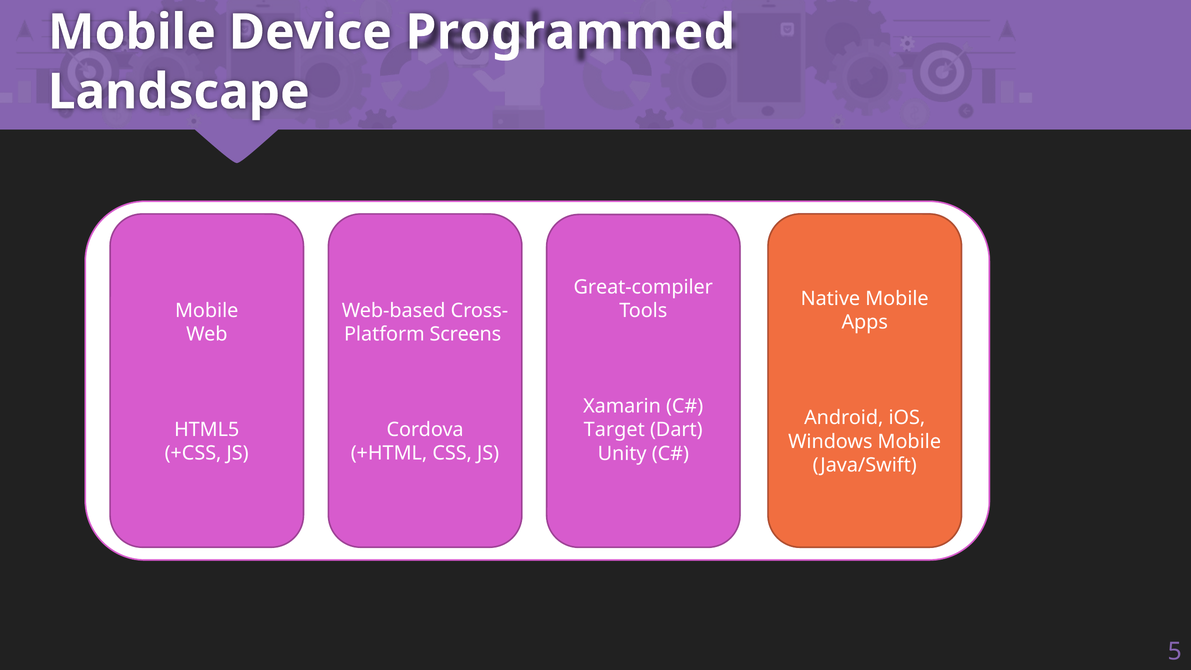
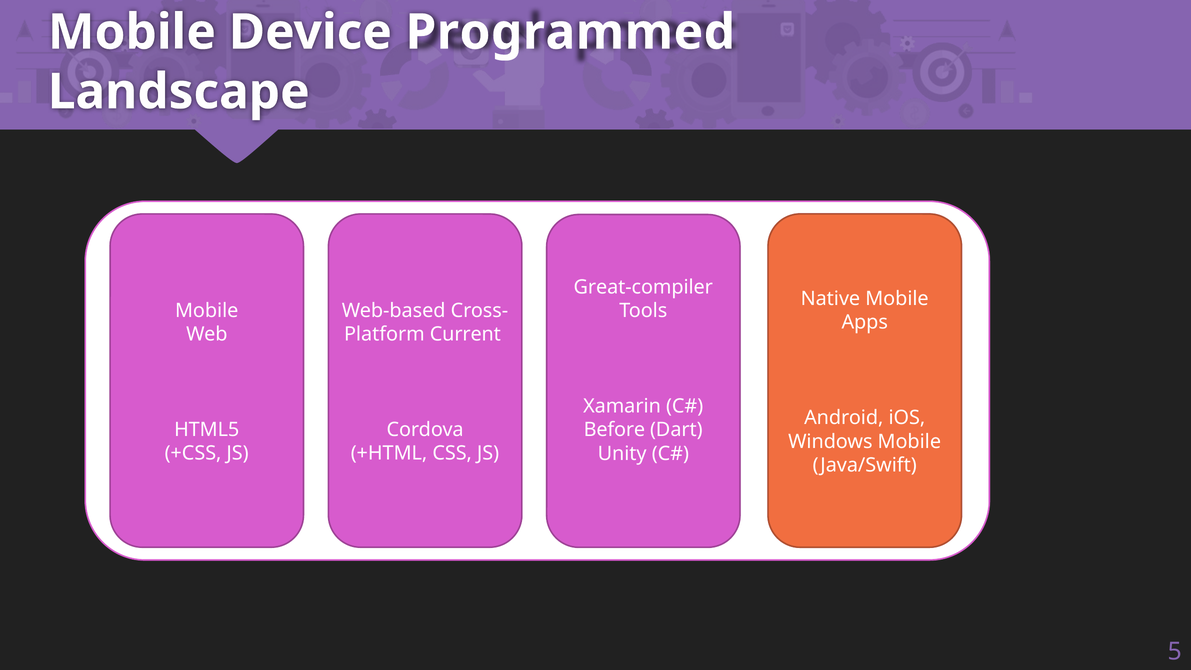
Screens: Screens -> Current (465, 334)
Target: Target -> Before (614, 430)
